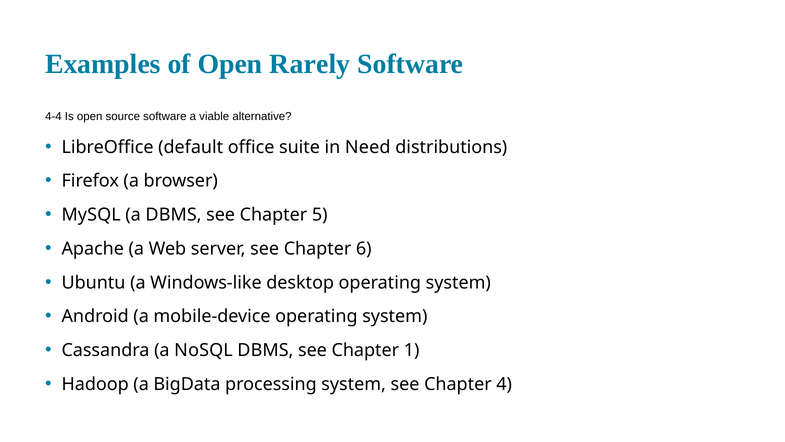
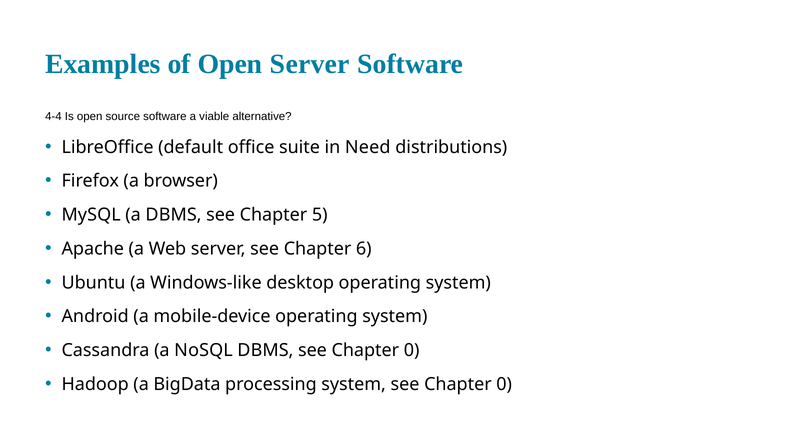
Open Rarely: Rarely -> Server (310, 64)
S see Chapter 1: 1 -> 0 (412, 350)
system see Chapter 4: 4 -> 0 (504, 384)
